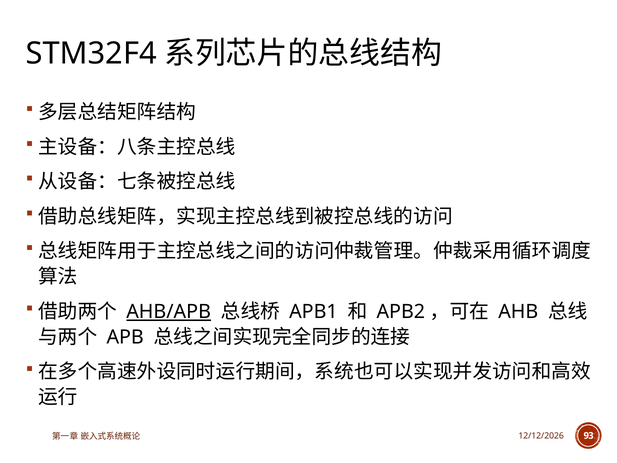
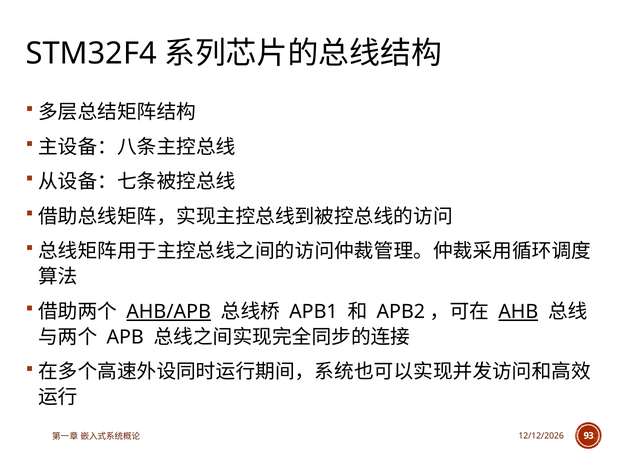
AHB underline: none -> present (518, 312)
